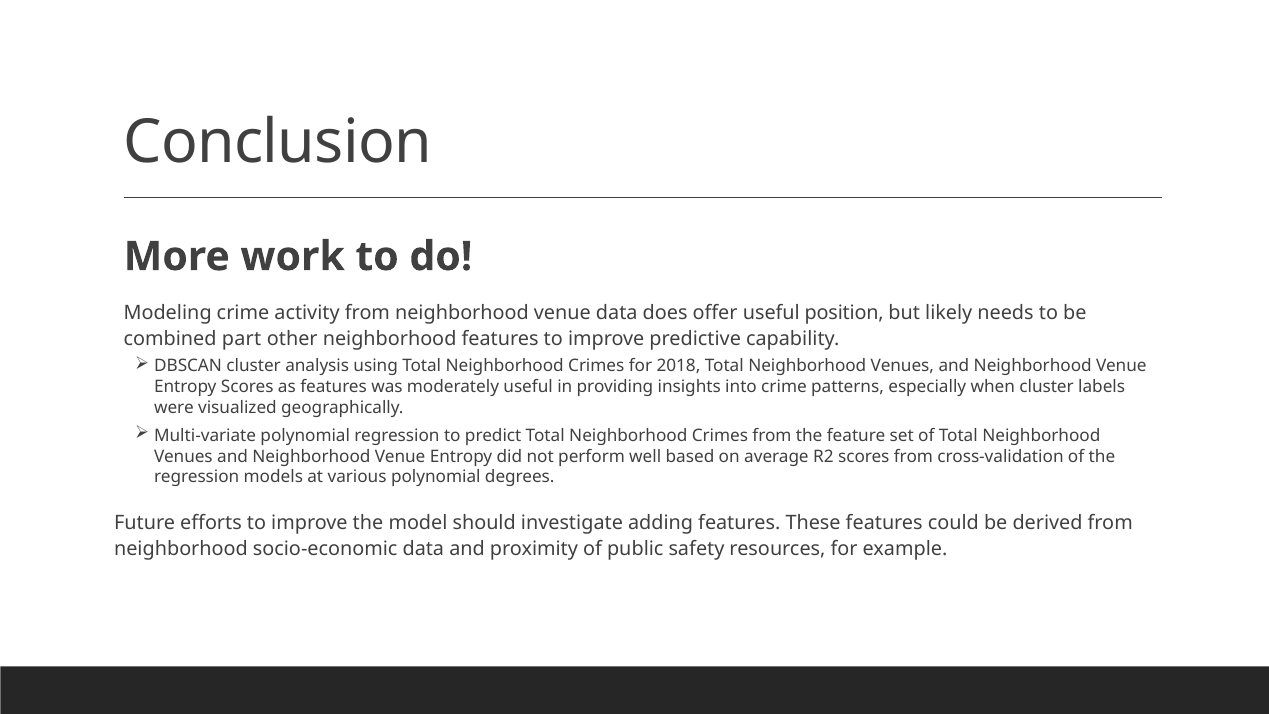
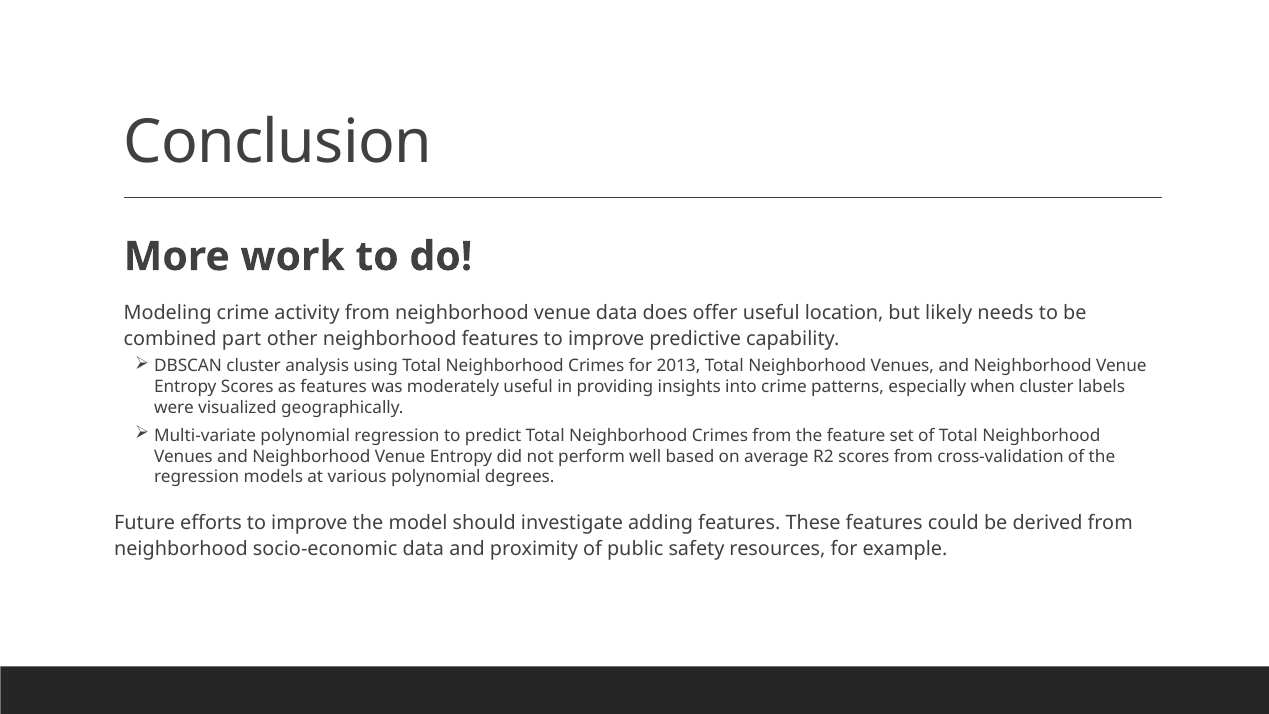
position: position -> location (844, 312)
2018: 2018 -> 2013 (678, 366)
